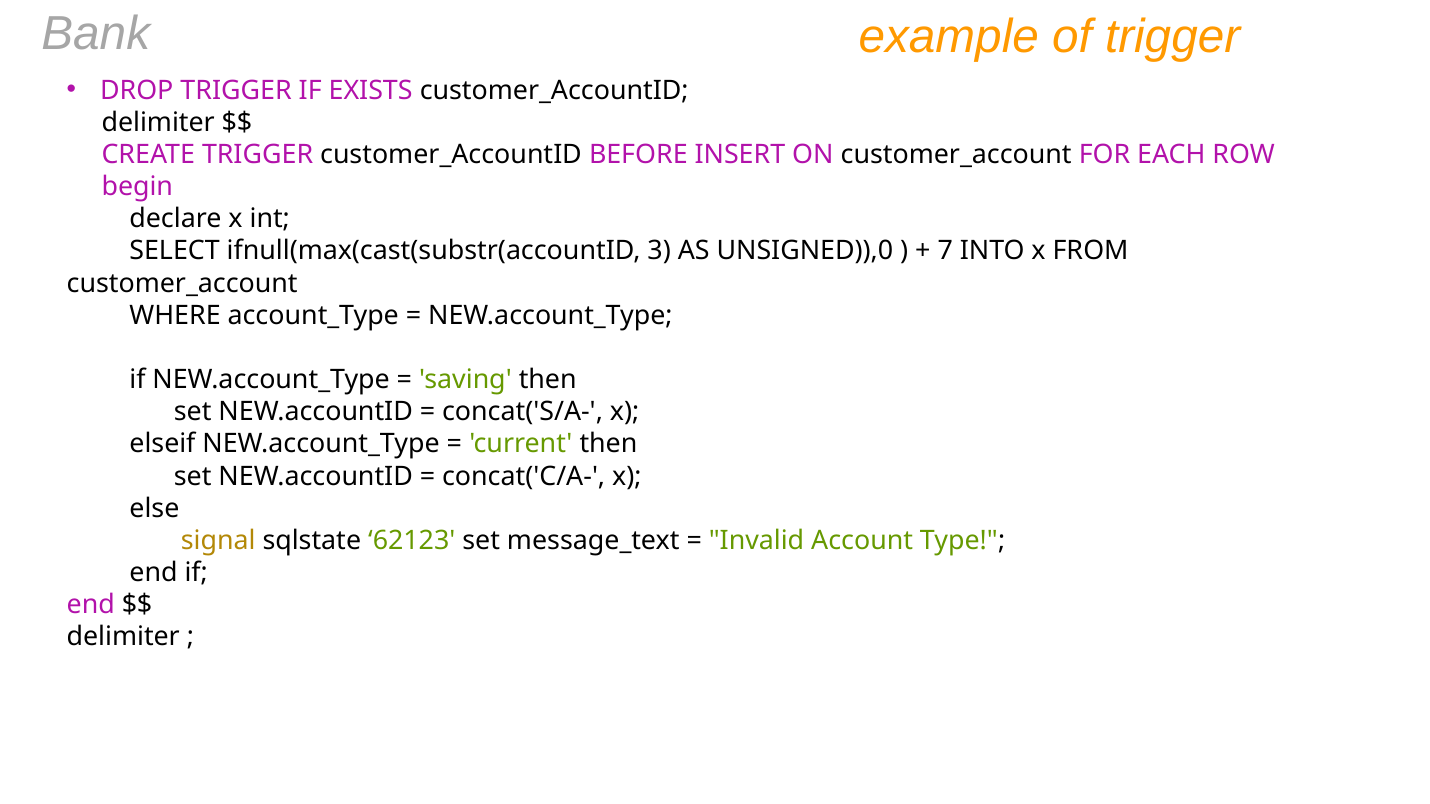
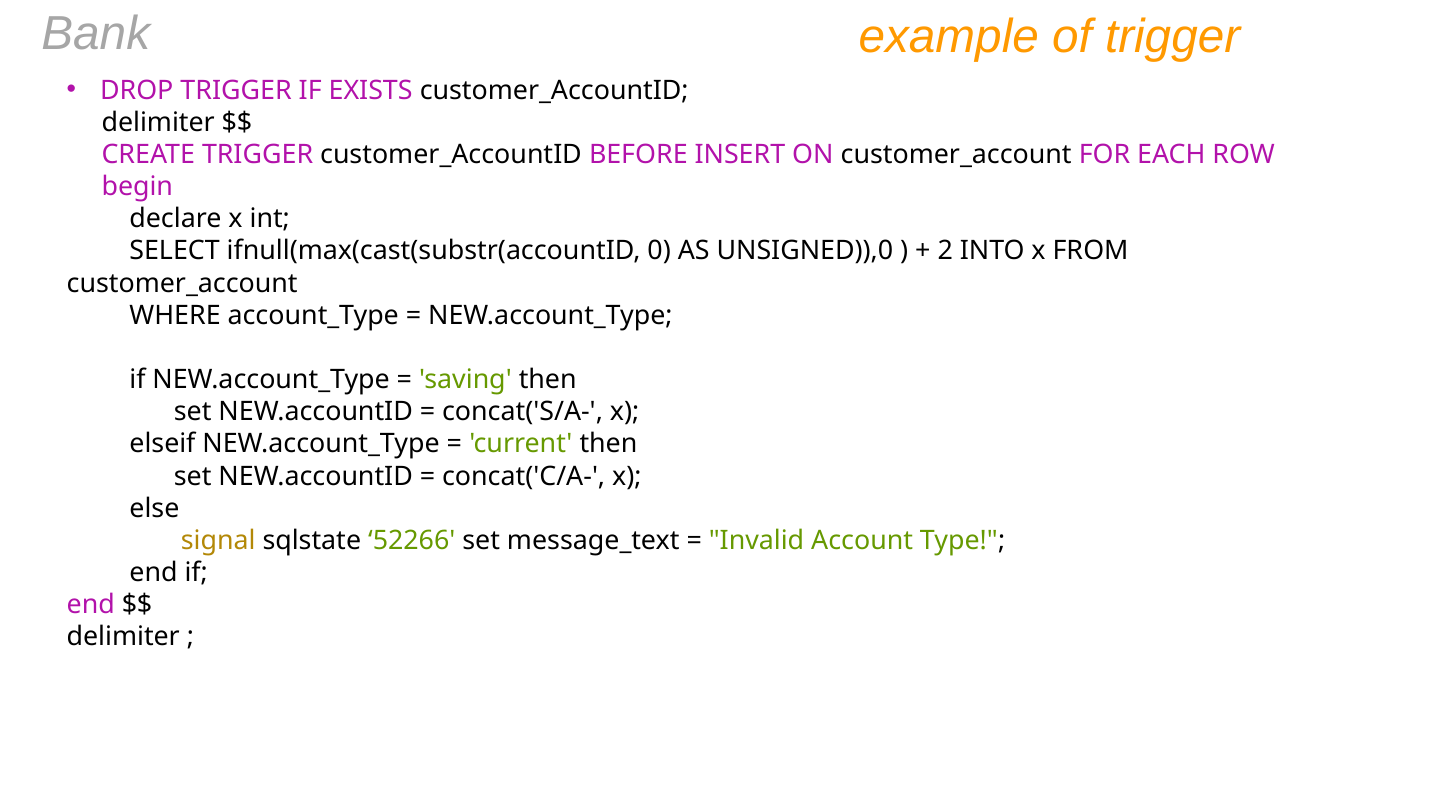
3: 3 -> 0 (659, 251)
7: 7 -> 2 (945, 251)
62123: 62123 -> 52266 (412, 541)
